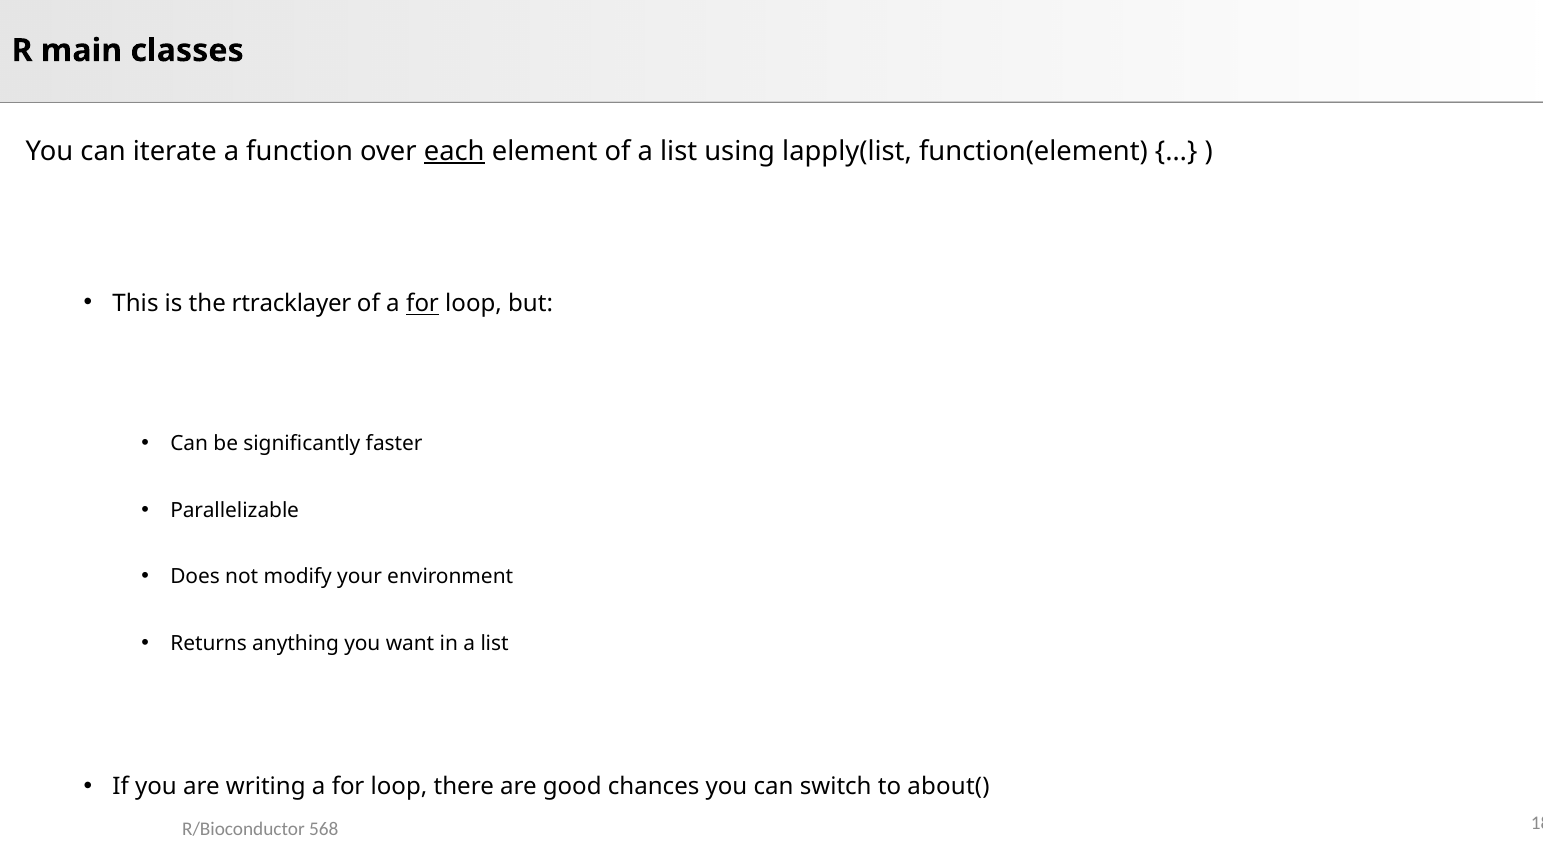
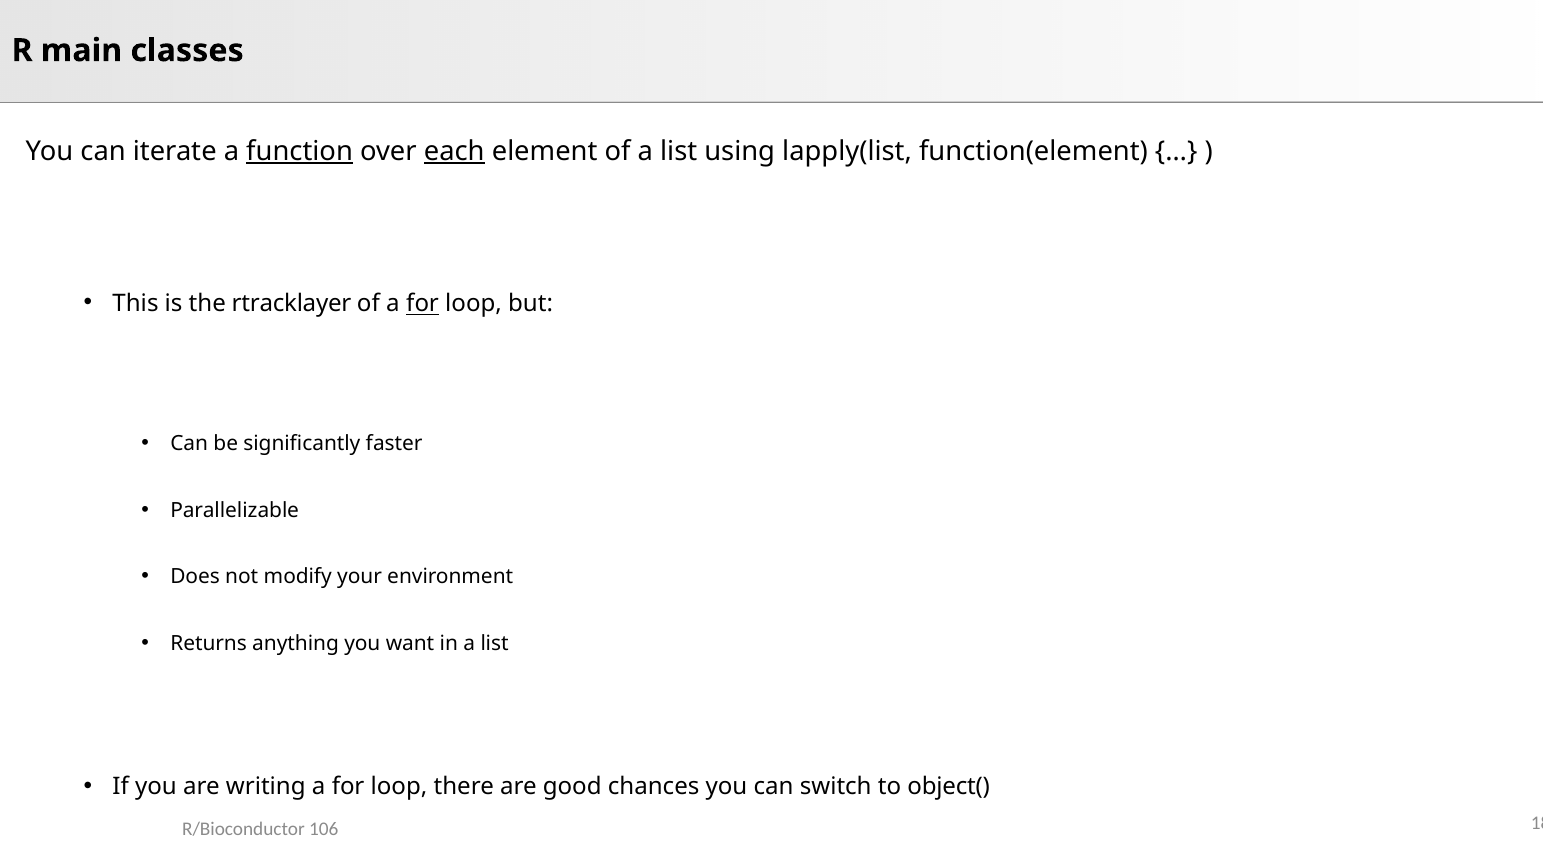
function underline: none -> present (300, 151)
about(: about( -> object( (949, 786)
568: 568 -> 106 (324, 829)
